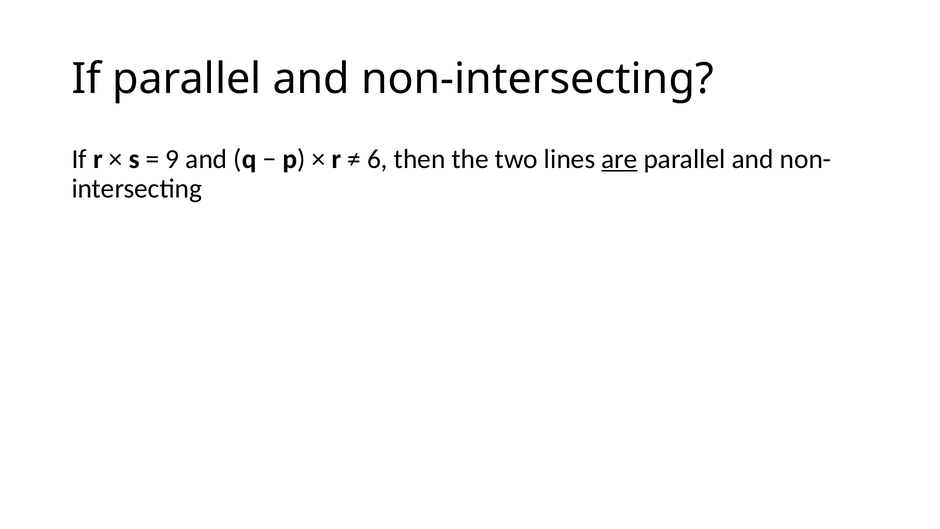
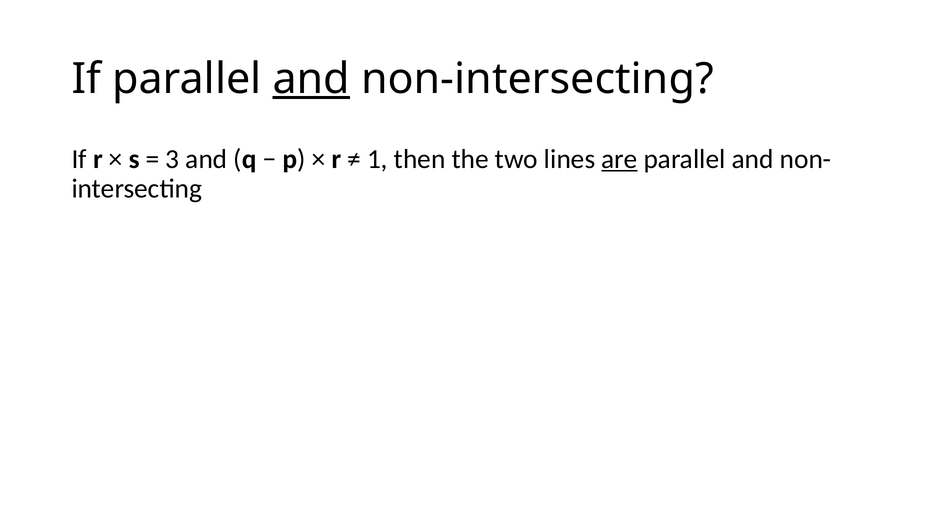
and underline: none -> present (311, 79)
9: 9 -> 3 (172, 159)
6: 6 -> 1 (377, 159)
